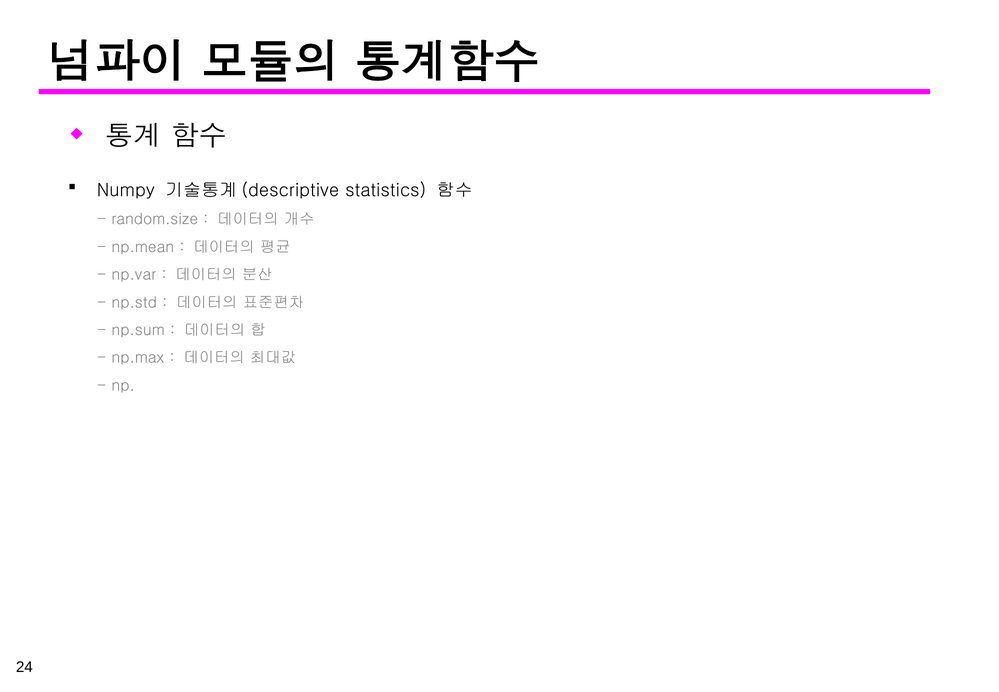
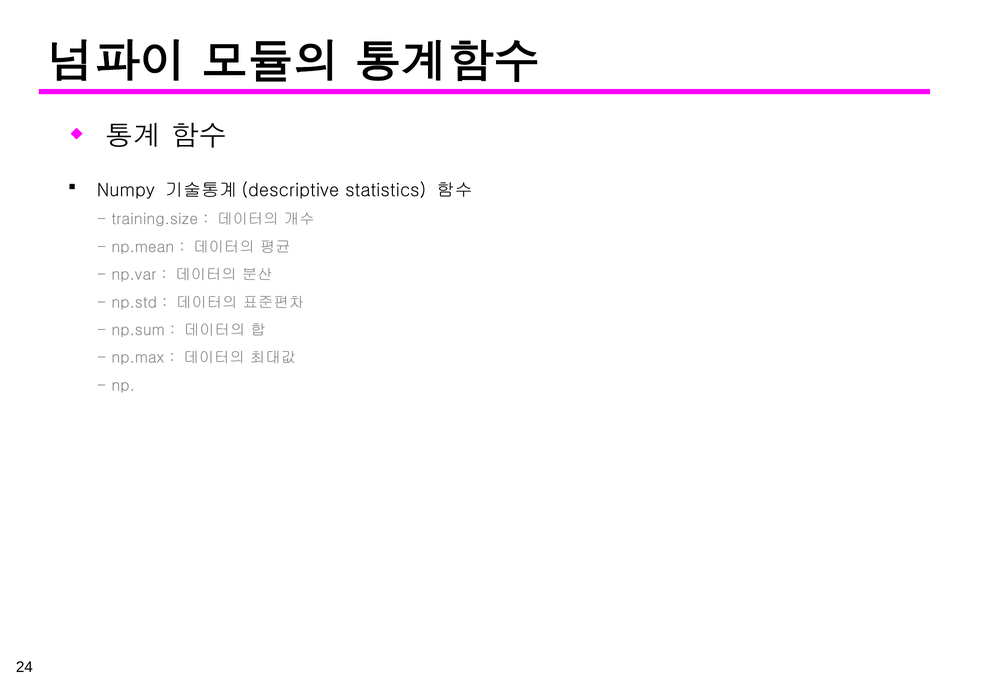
random.size: random.size -> training.size (155, 219)
